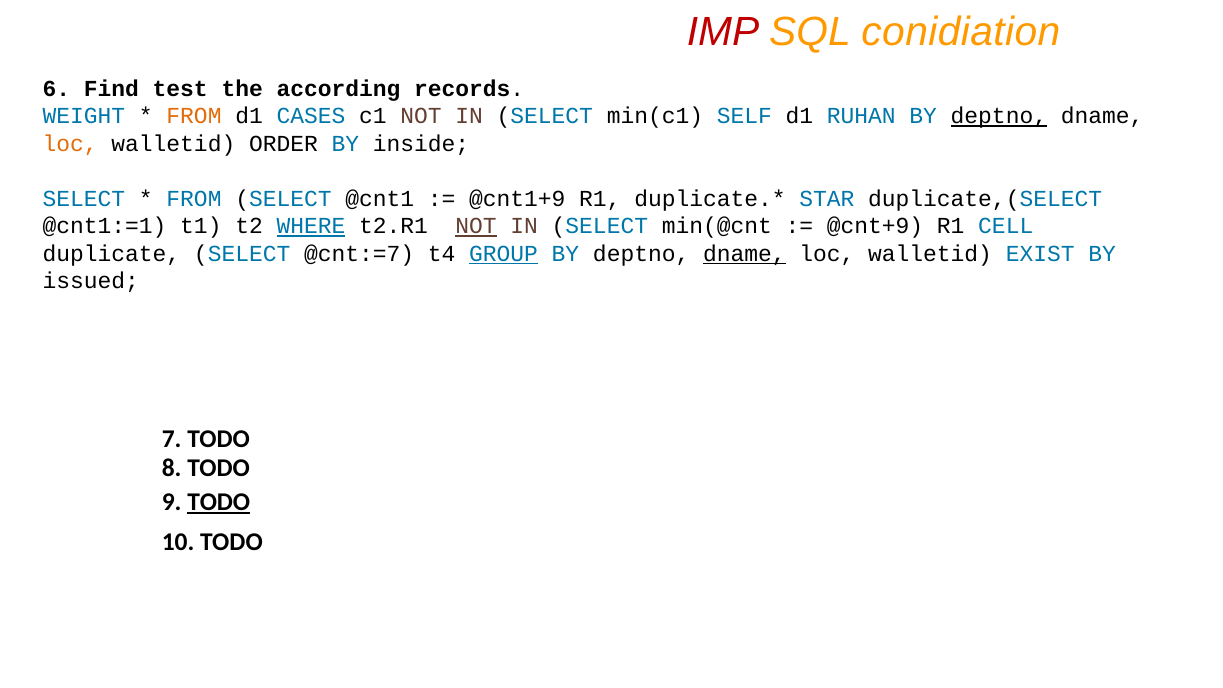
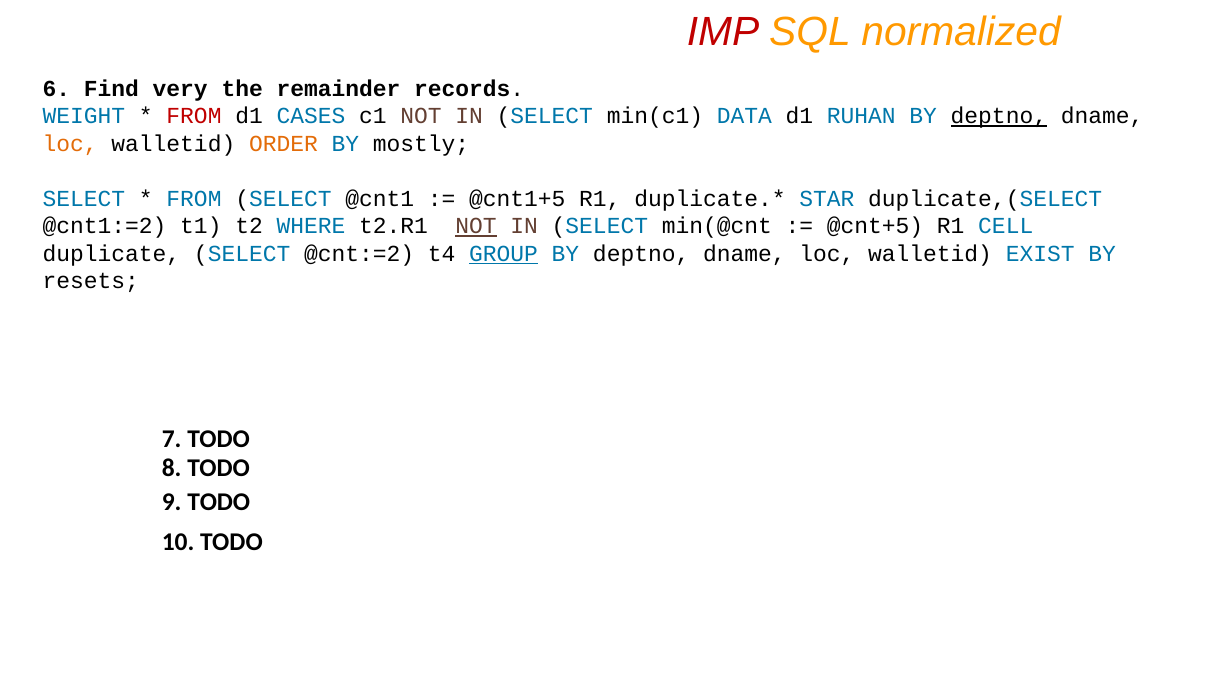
conidiation: conidiation -> normalized (961, 32)
test: test -> very (180, 89)
according: according -> remainder (338, 89)
FROM colour: orange -> red (194, 116)
SELF: SELF -> DATA (744, 116)
ORDER colour: black -> orange (283, 144)
inside: inside -> mostly (421, 144)
@cnt1+9: @cnt1+9 -> @cnt1+5 (517, 199)
@cnt1:=1: @cnt1:=1 -> @cnt1:=2 (105, 226)
WHERE underline: present -> none (311, 226)
@cnt+9: @cnt+9 -> @cnt+5 (875, 226)
@cnt:=7: @cnt:=7 -> @cnt:=2 (359, 254)
dname underline: present -> none (744, 254)
issued: issued -> resets (91, 281)
TODO underline: present -> none (219, 502)
